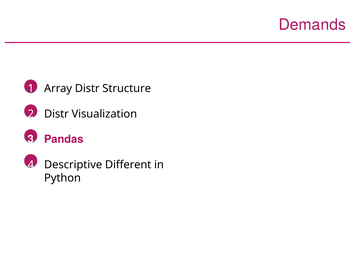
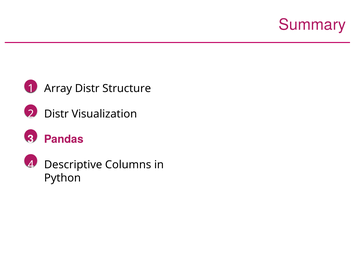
Demands: Demands -> Summary (312, 25)
Diﬀerent: Diﬀerent -> Columns (128, 165)
